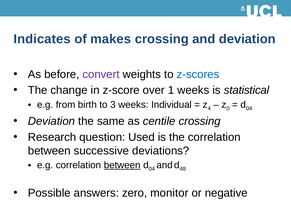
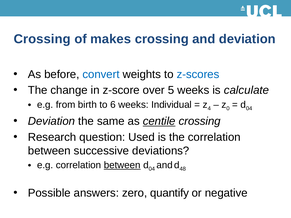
Indicates: Indicates -> Crossing (42, 39)
convert colour: purple -> blue (101, 75)
1: 1 -> 5 (171, 90)
statistical: statistical -> calculate (246, 90)
3: 3 -> 6 (113, 105)
centile underline: none -> present (159, 121)
monitor: monitor -> quantify (169, 193)
